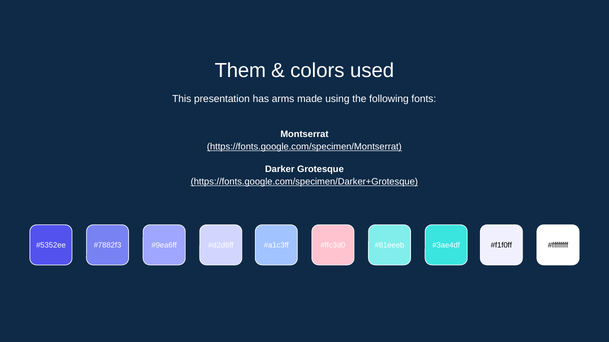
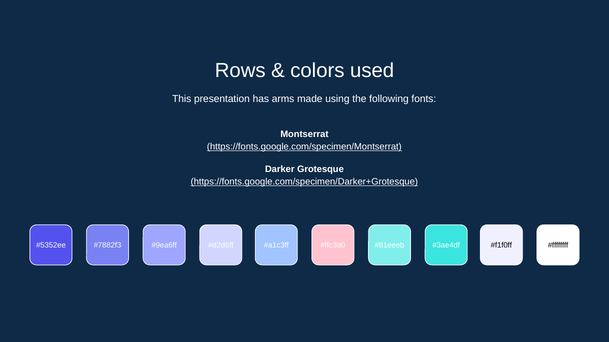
Them: Them -> Rows (240, 70)
